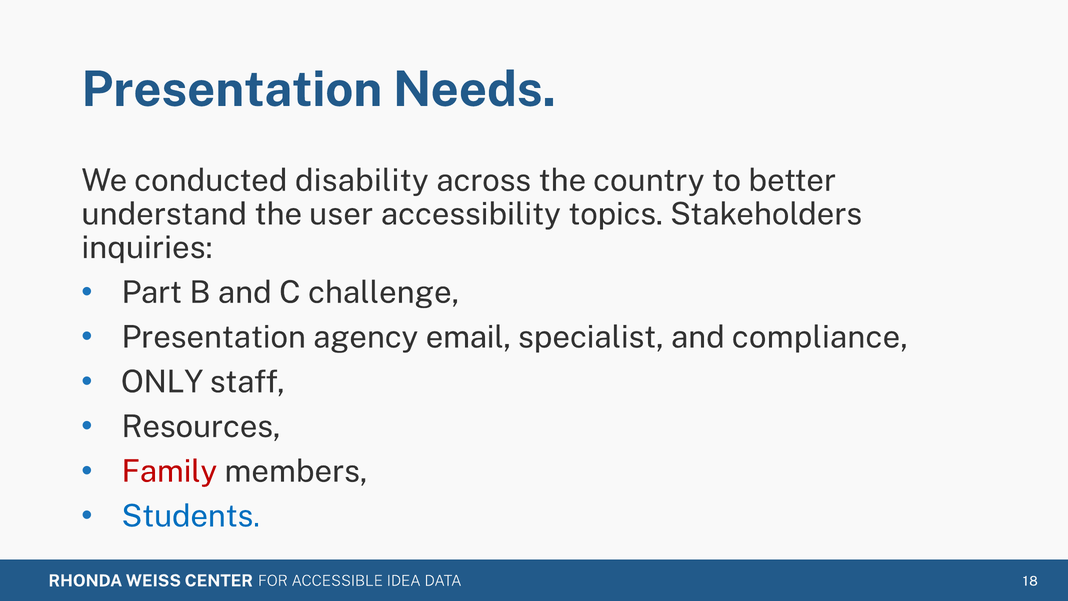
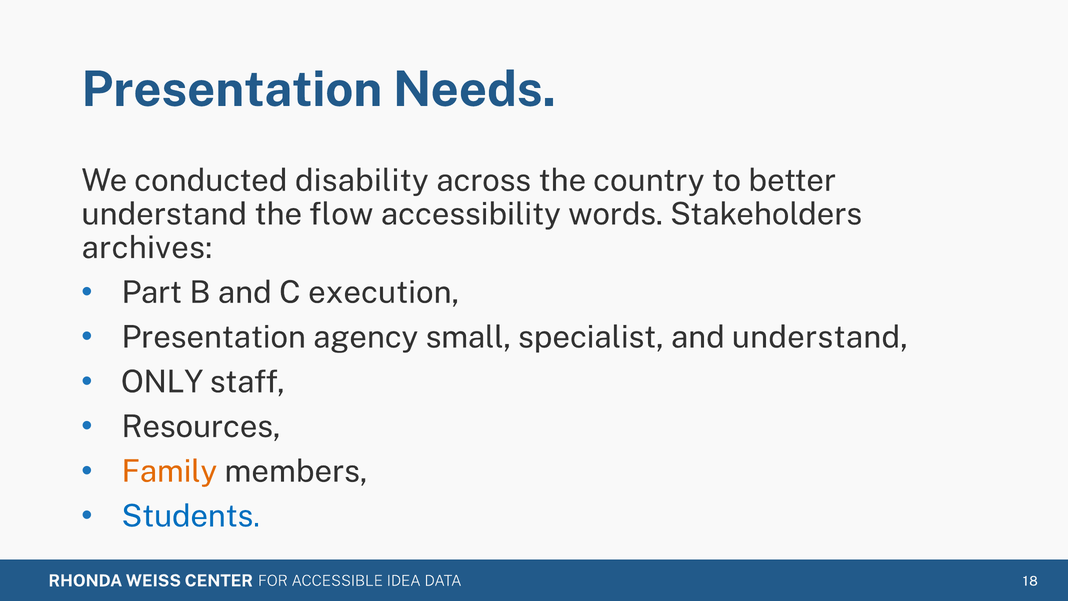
user: user -> flow (341, 214)
topics: topics -> words (616, 214)
inquiries: inquiries -> archives (147, 248)
challenge: challenge -> execution (384, 292)
email: email -> small (468, 337)
and compliance: compliance -> understand (820, 337)
Family colour: red -> orange (169, 471)
